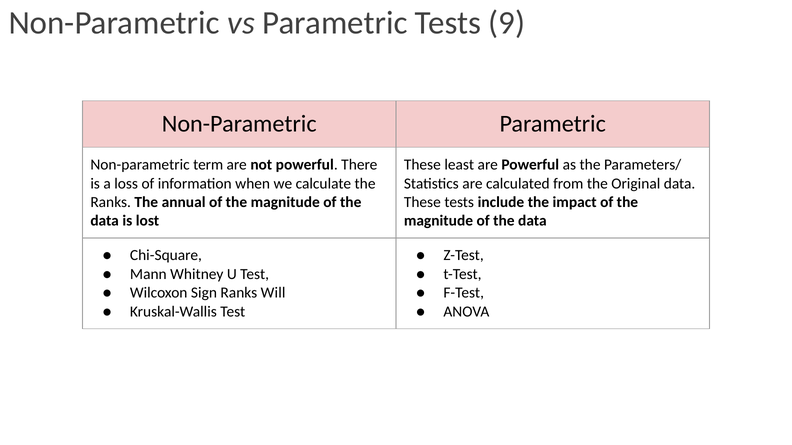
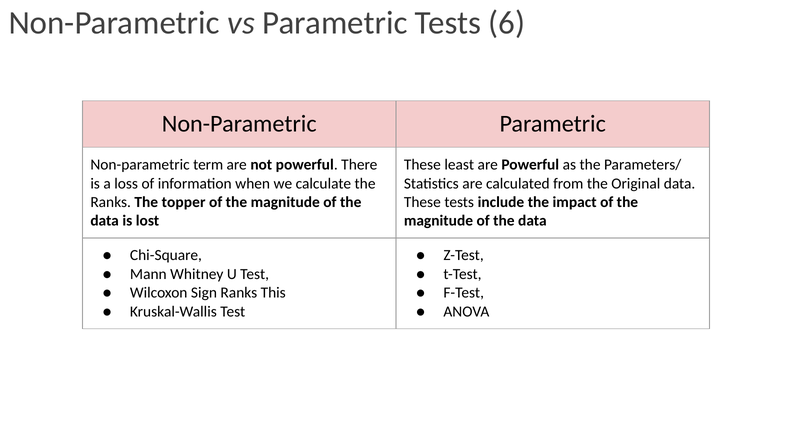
9: 9 -> 6 (507, 23)
annual: annual -> topper (184, 202)
Will: Will -> This (273, 293)
